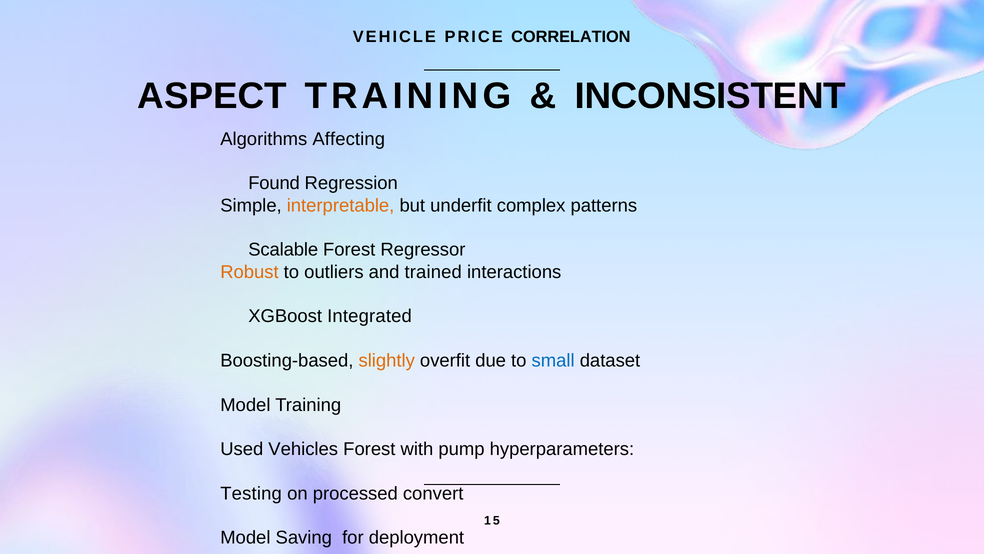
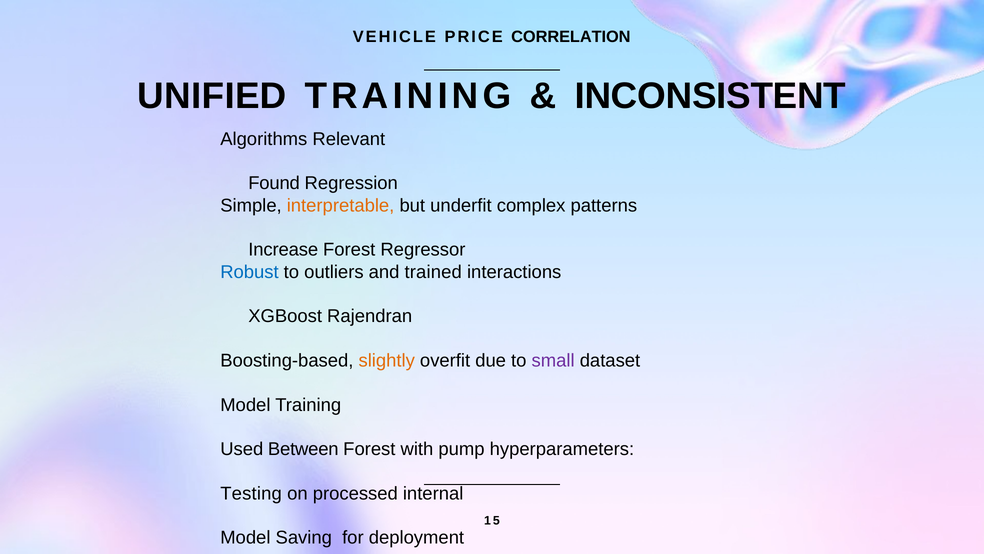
ASPECT: ASPECT -> UNIFIED (212, 96)
Affecting: Affecting -> Relevant (349, 139)
Scalable: Scalable -> Increase (283, 250)
Robust colour: orange -> blue (249, 272)
Integrated: Integrated -> Rajendran (370, 316)
small colour: blue -> purple (553, 360)
Vehicles: Vehicles -> Between (303, 449)
convert: convert -> internal (433, 493)
